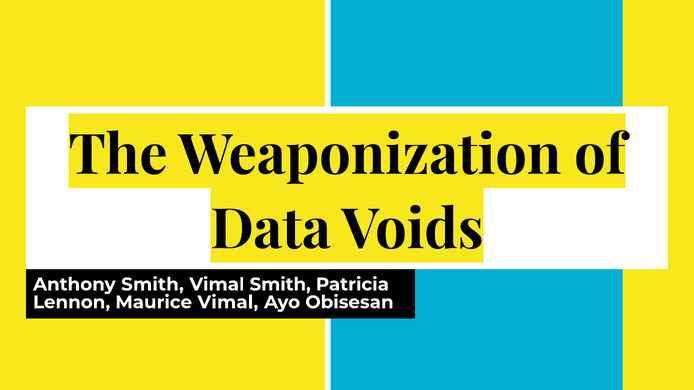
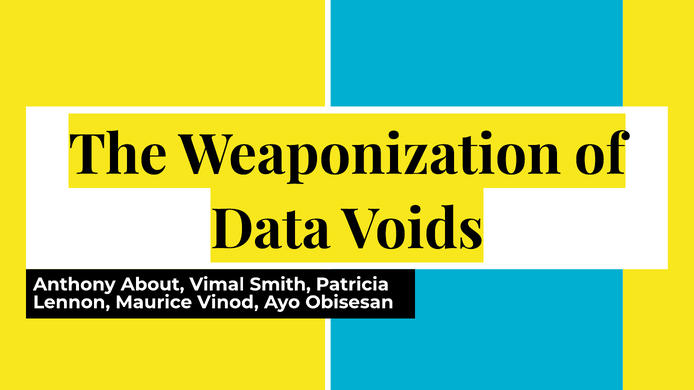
Anthony Smith: Smith -> About (153, 285)
Maurice Vimal: Vimal -> Vinod (228, 303)
